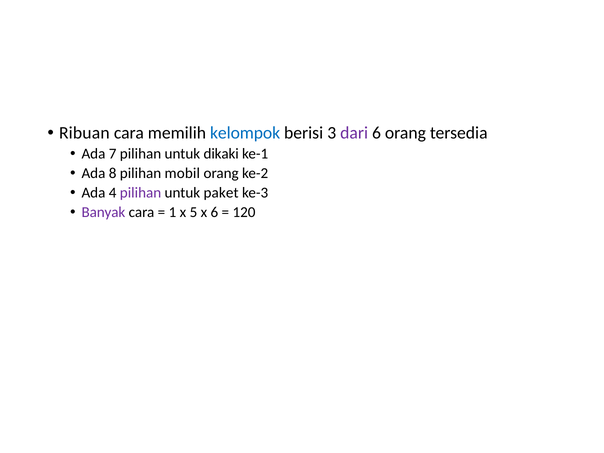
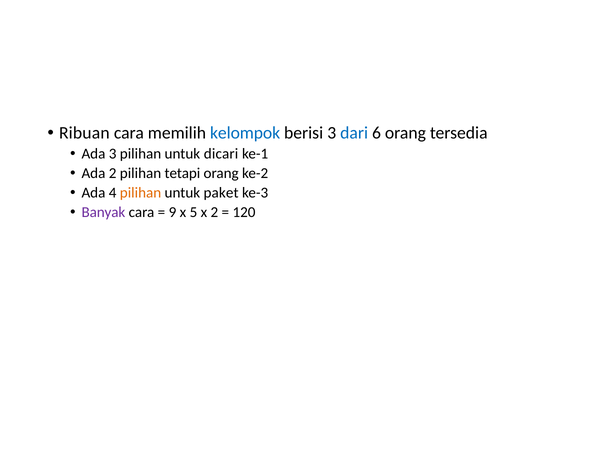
dari colour: purple -> blue (354, 133)
Ada 7: 7 -> 3 (113, 154)
dikaki: dikaki -> dicari (221, 154)
Ada 8: 8 -> 2 (113, 173)
mobil: mobil -> tetapi (182, 173)
pilihan colour: purple -> orange (141, 193)
1: 1 -> 9 (173, 212)
x 6: 6 -> 2 (214, 212)
